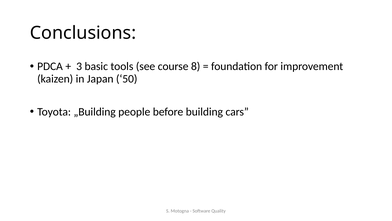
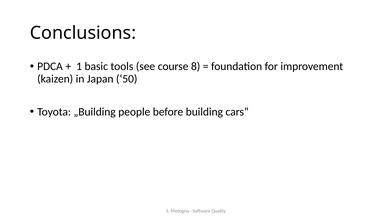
3: 3 -> 1 (79, 66)
